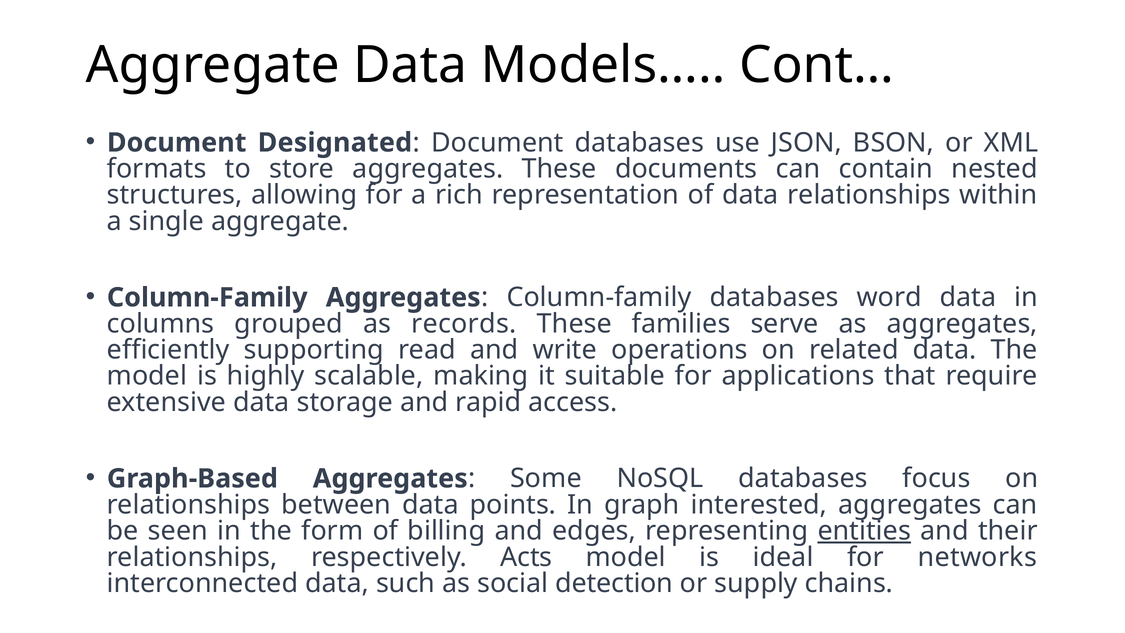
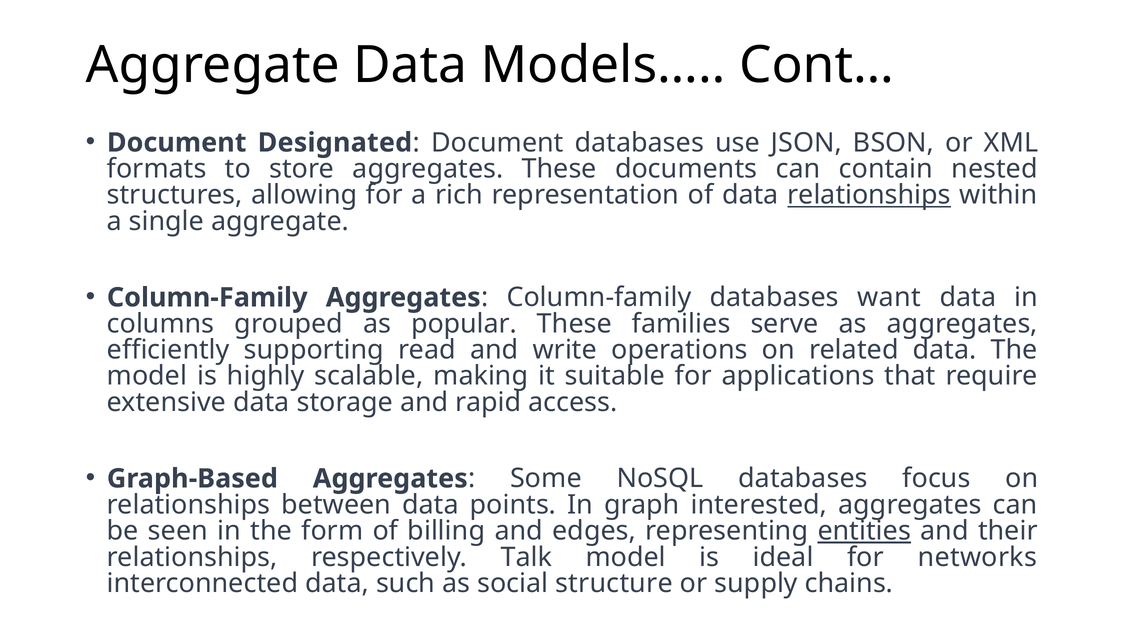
relationships underline: none -> present (869, 195)
word: word -> want (889, 297)
records: records -> popular (464, 324)
Acts: Acts -> Talk (526, 557)
detection: detection -> structure (614, 583)
